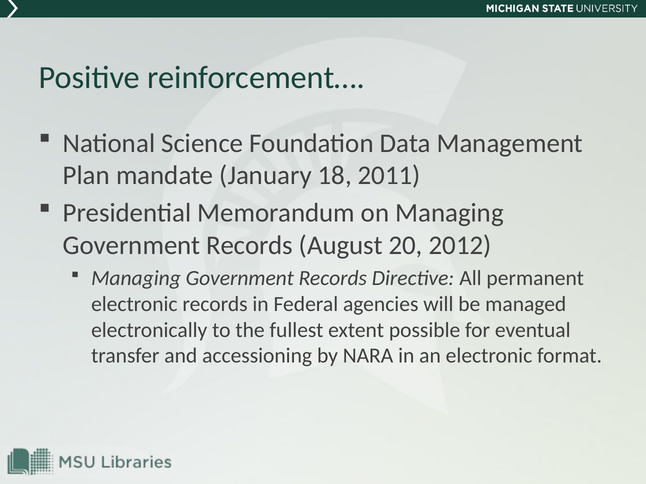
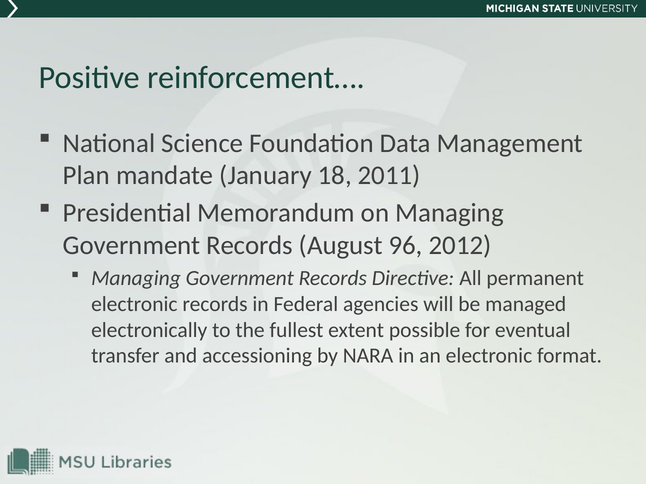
20: 20 -> 96 (406, 246)
